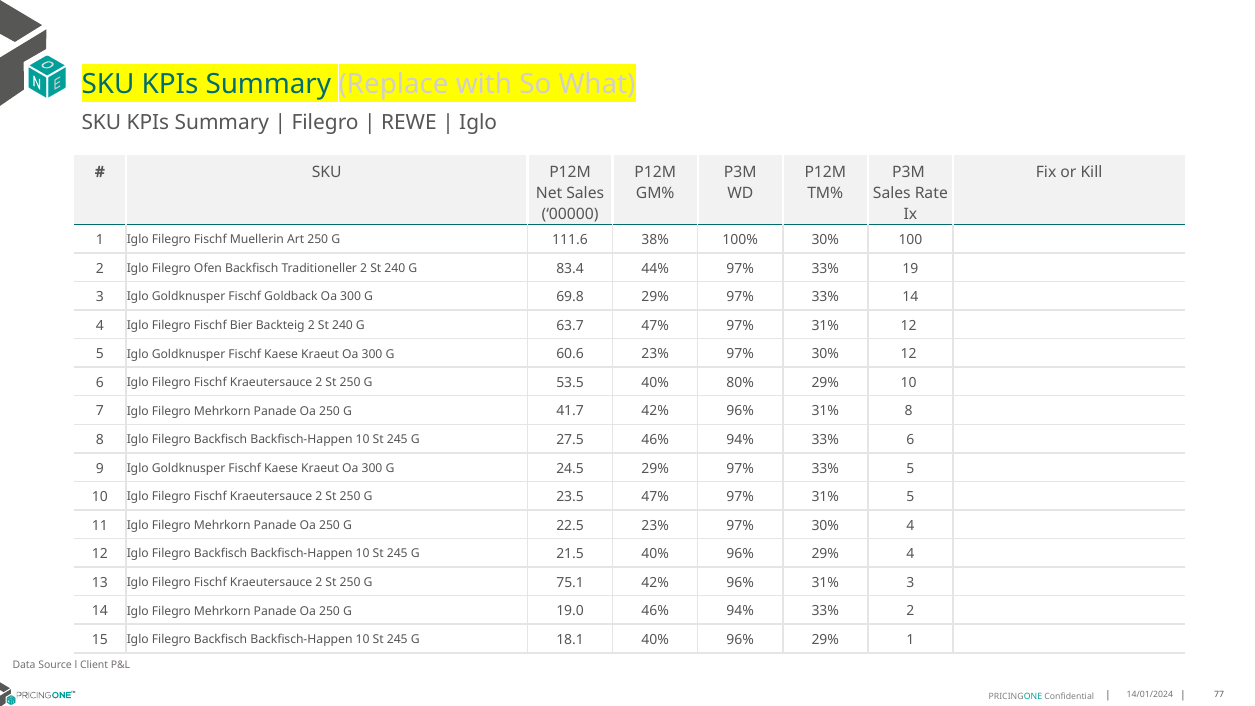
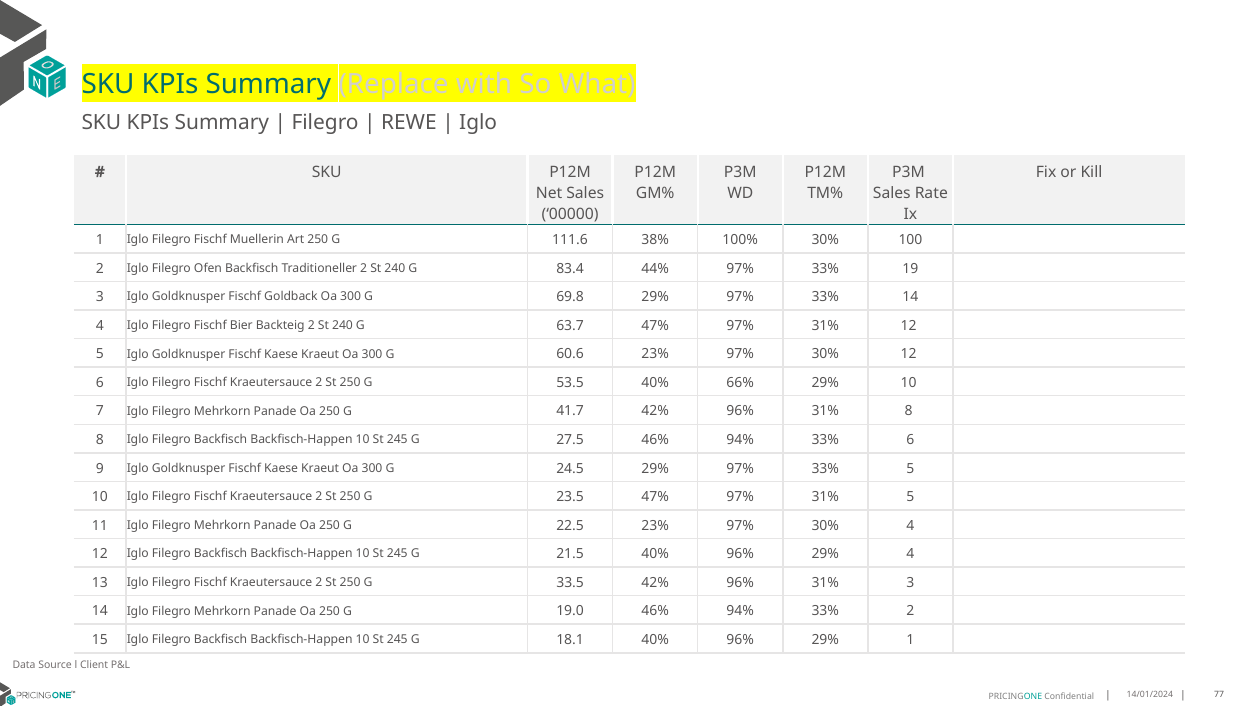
80%: 80% -> 66% (740, 383)
75.1: 75.1 -> 33.5 (570, 583)
